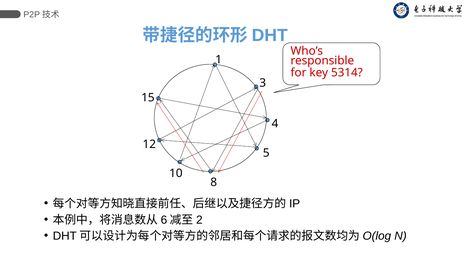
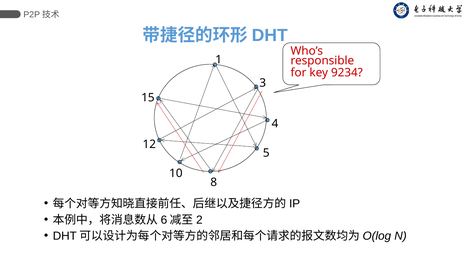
5314: 5314 -> 9234 (347, 73)
